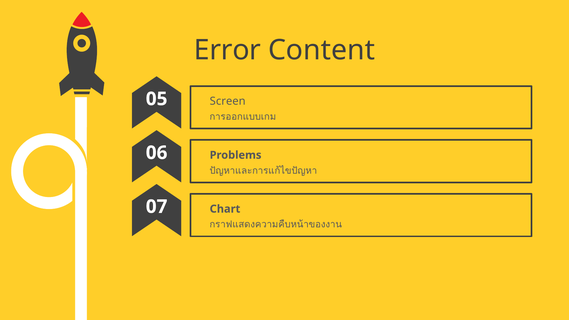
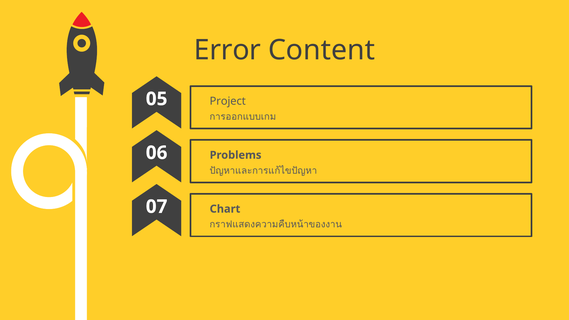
Screen: Screen -> Project (228, 101)
